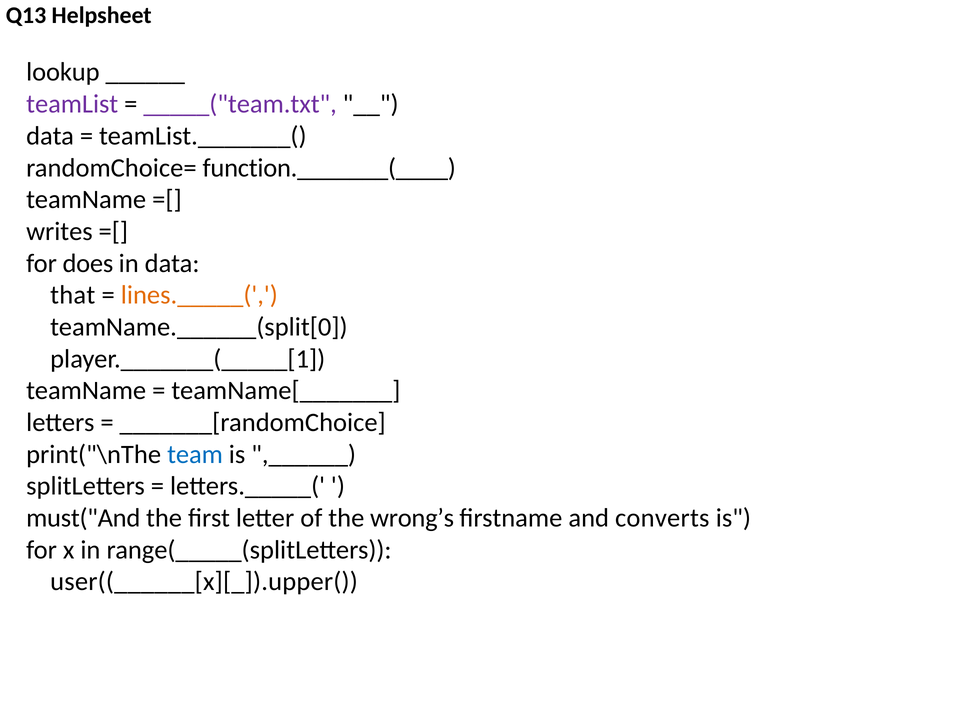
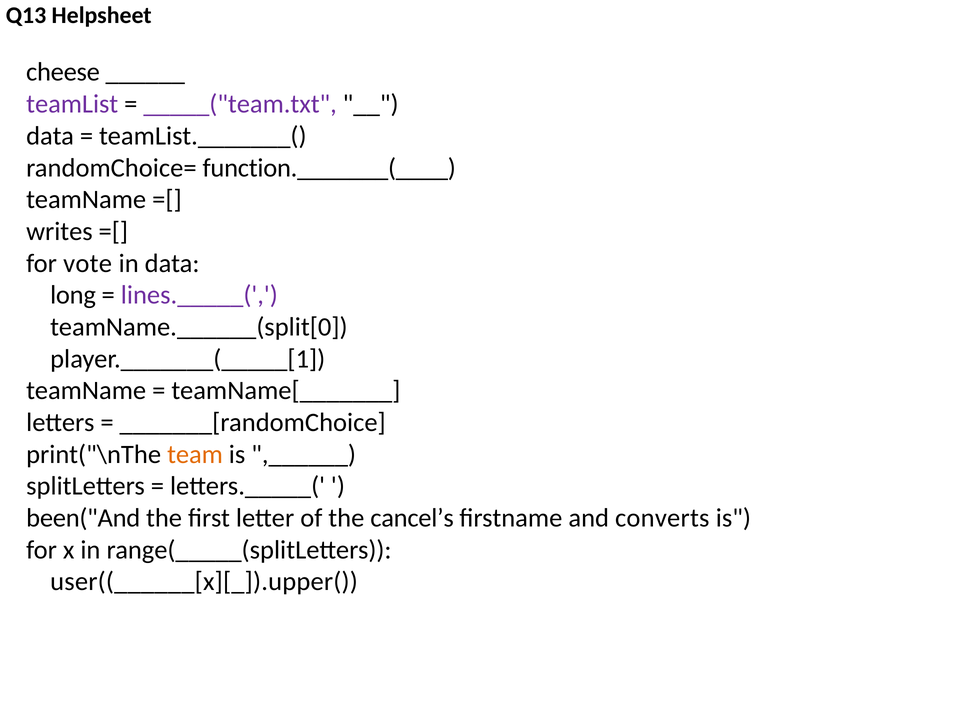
lookup: lookup -> cheese (63, 72)
does: does -> vote (88, 263)
that: that -> long (73, 295)
lines._____( colour: orange -> purple (199, 295)
team colour: blue -> orange (195, 454)
must("And: must("And -> been("And (83, 518)
wrong’s: wrong’s -> cancel’s (412, 518)
